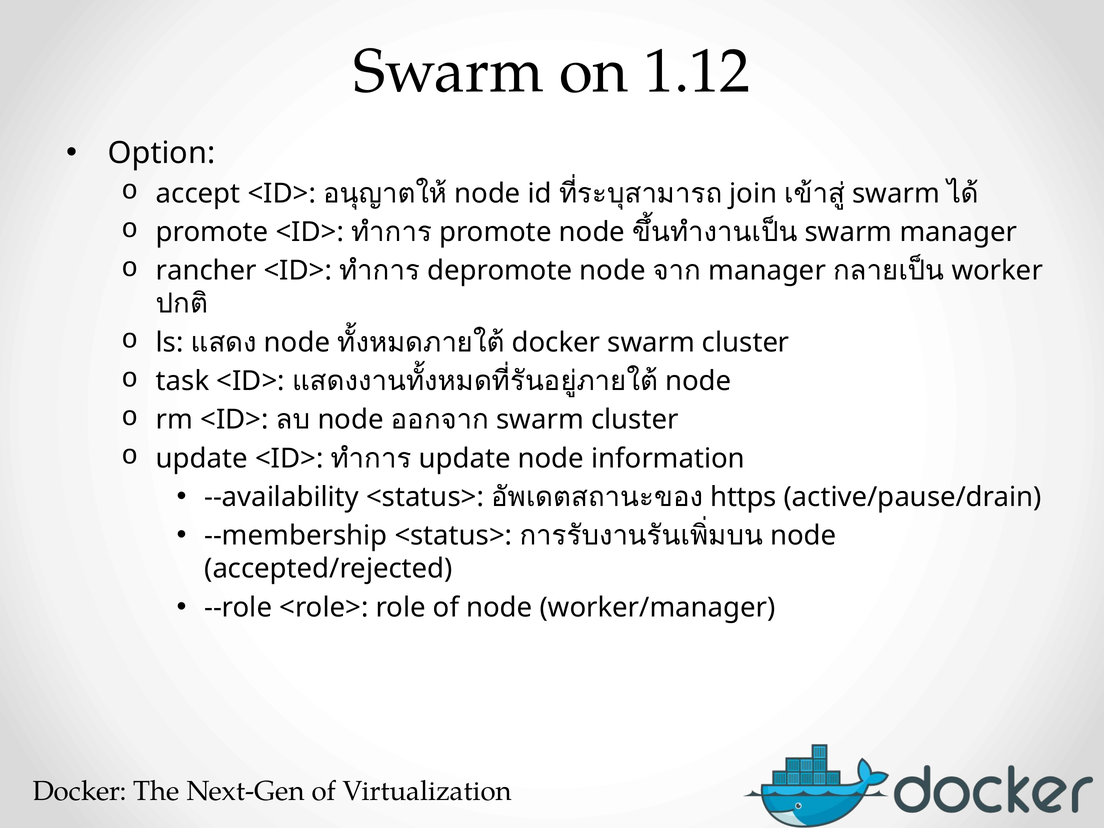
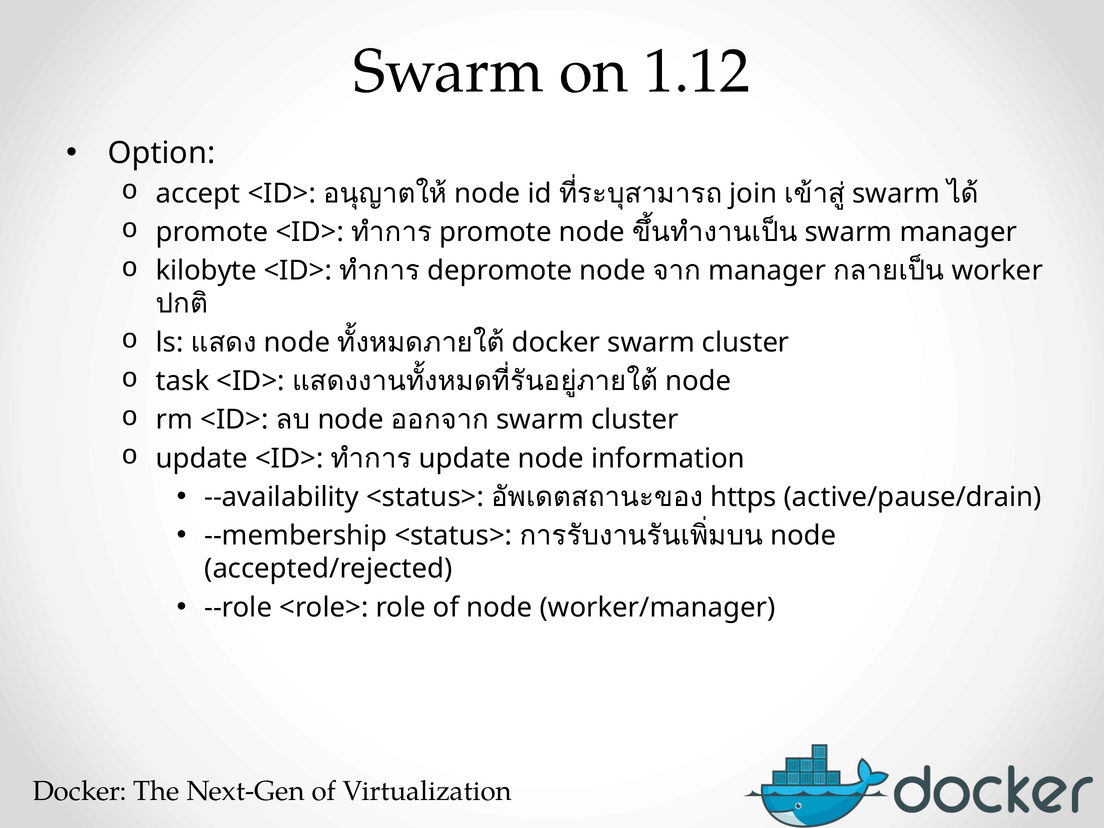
rancher: rancher -> kilobyte (206, 271)
